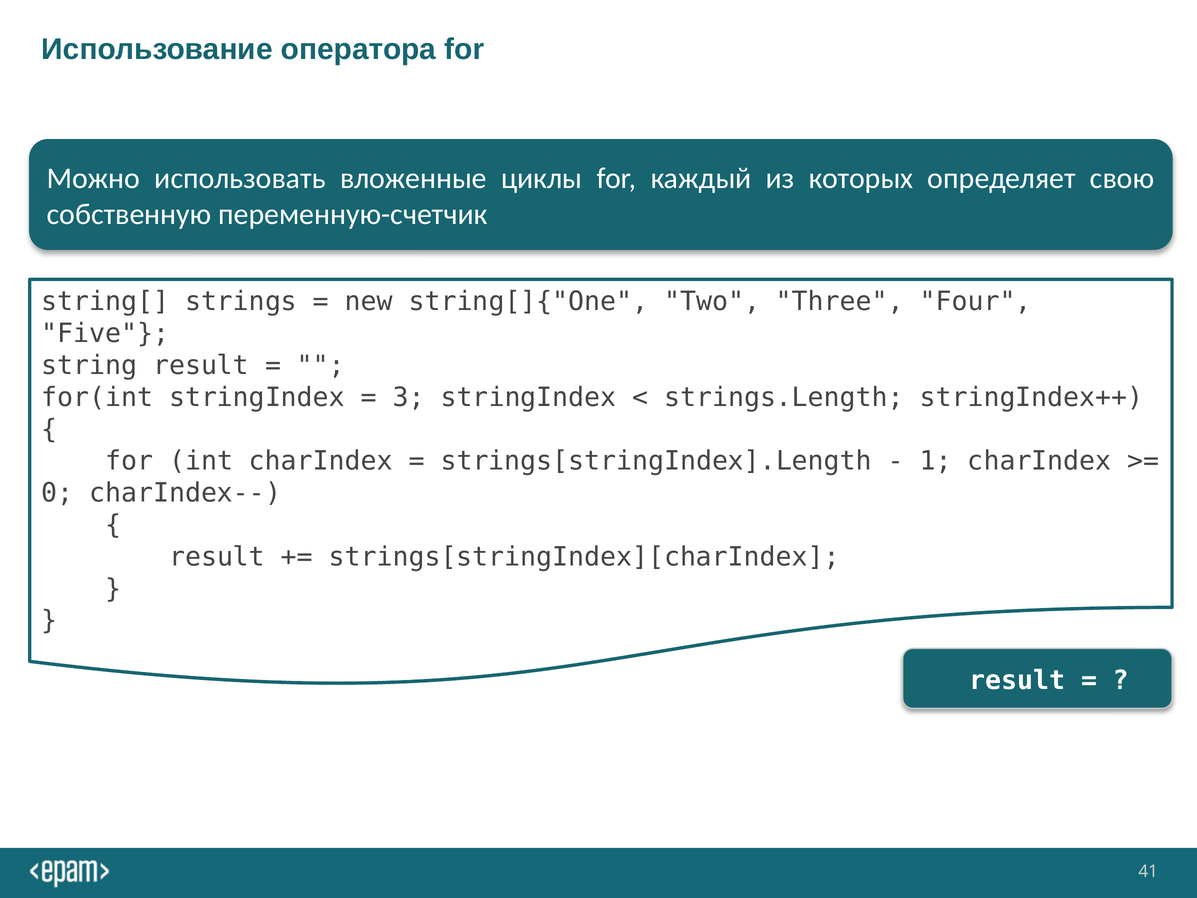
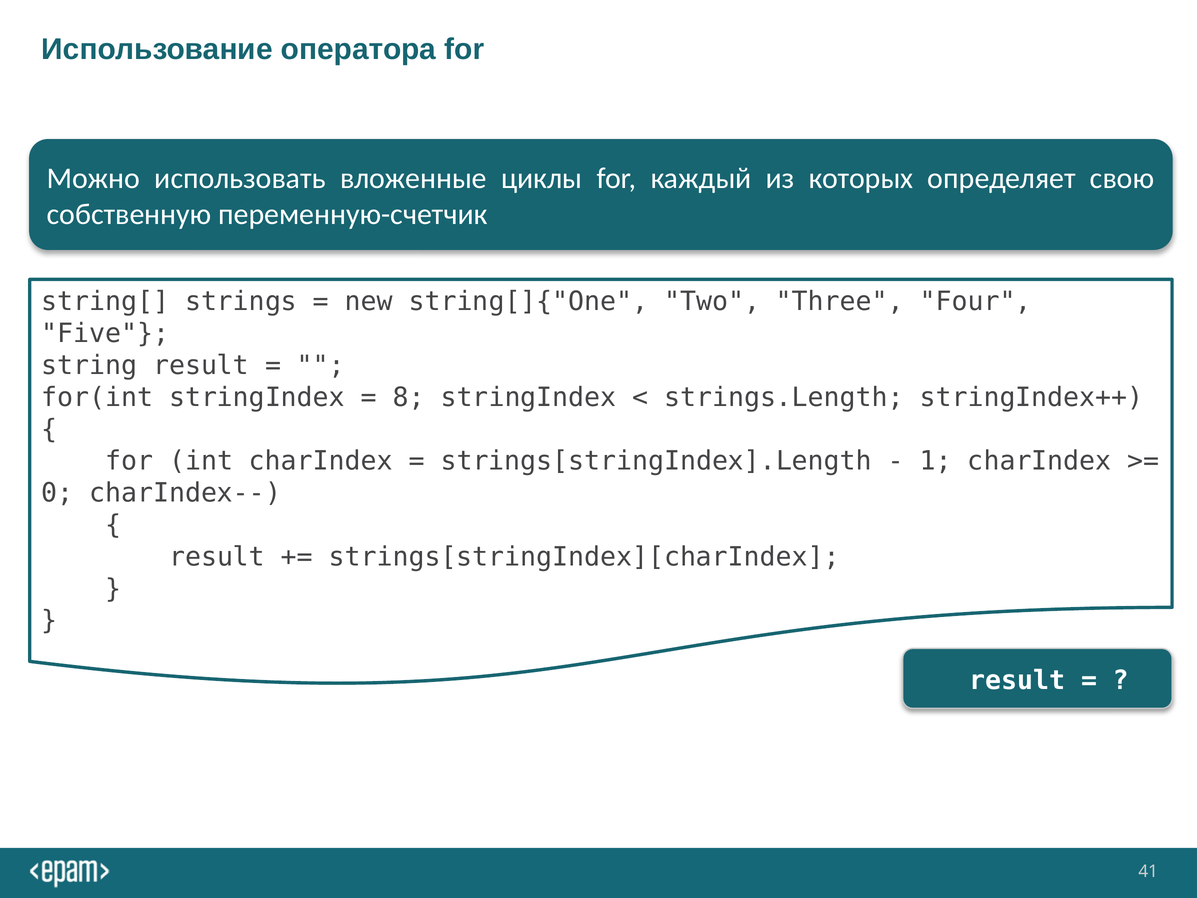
3: 3 -> 8 (409, 397)
